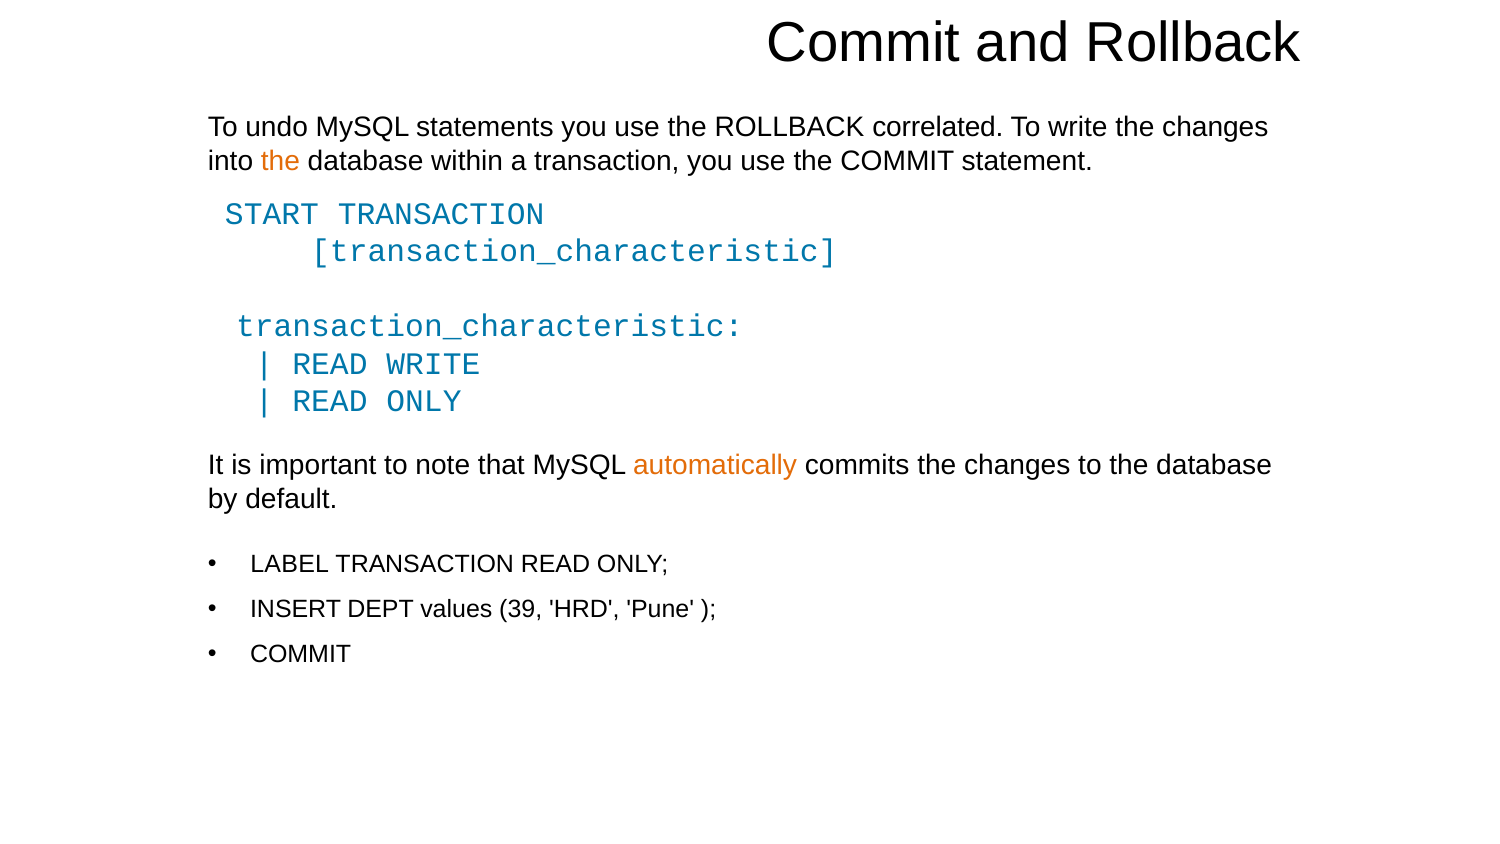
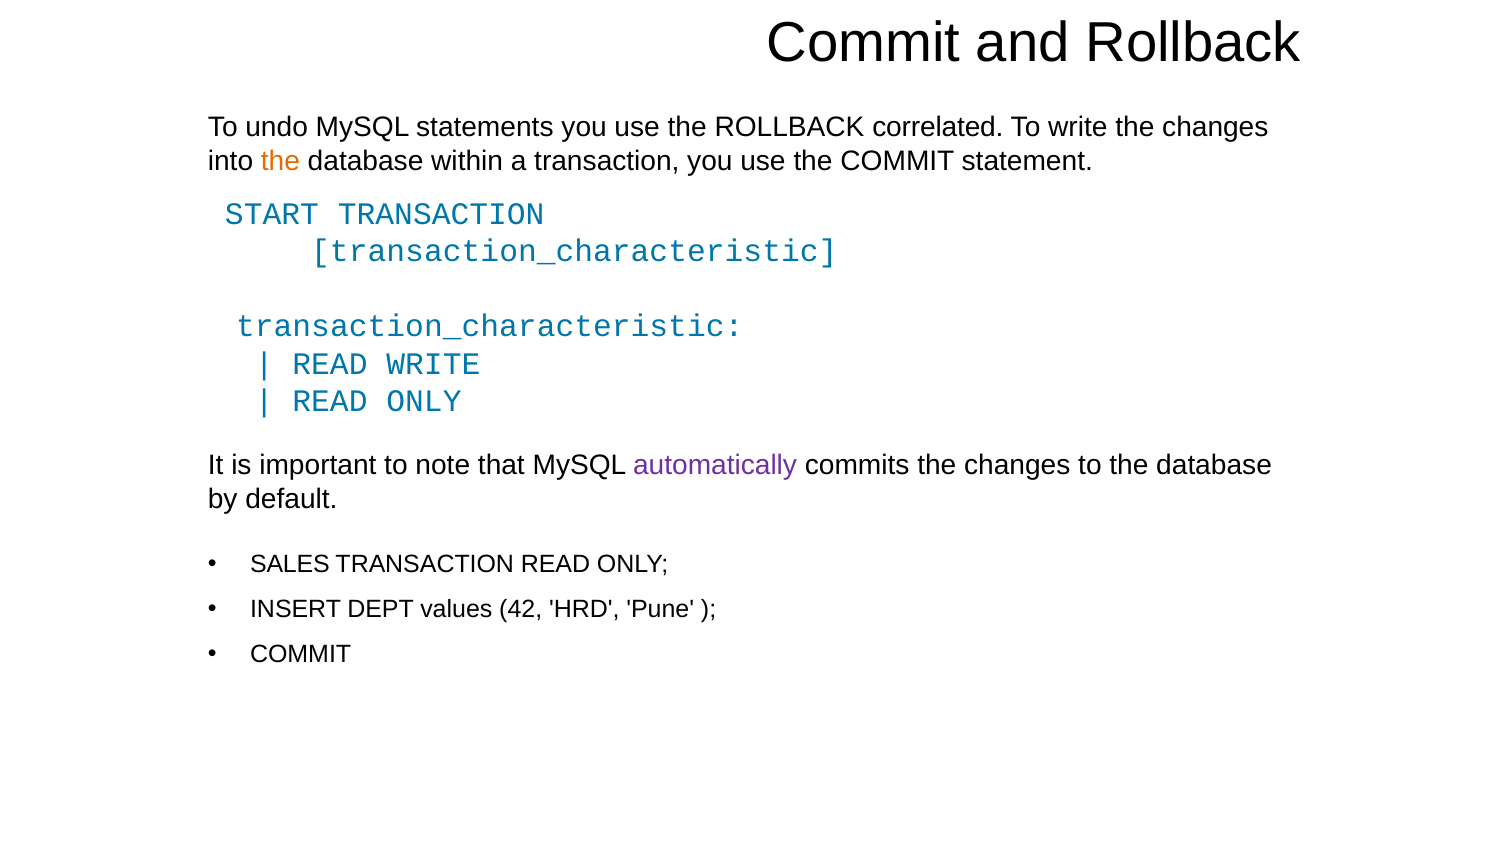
automatically colour: orange -> purple (715, 465)
LABEL: LABEL -> SALES (290, 565)
39: 39 -> 42 (521, 610)
